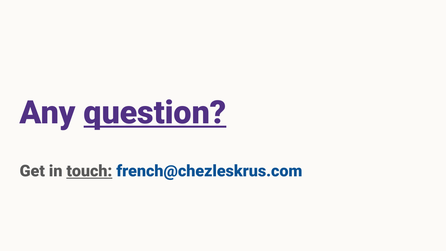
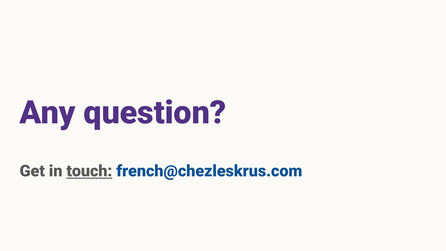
question underline: present -> none (155, 113)
